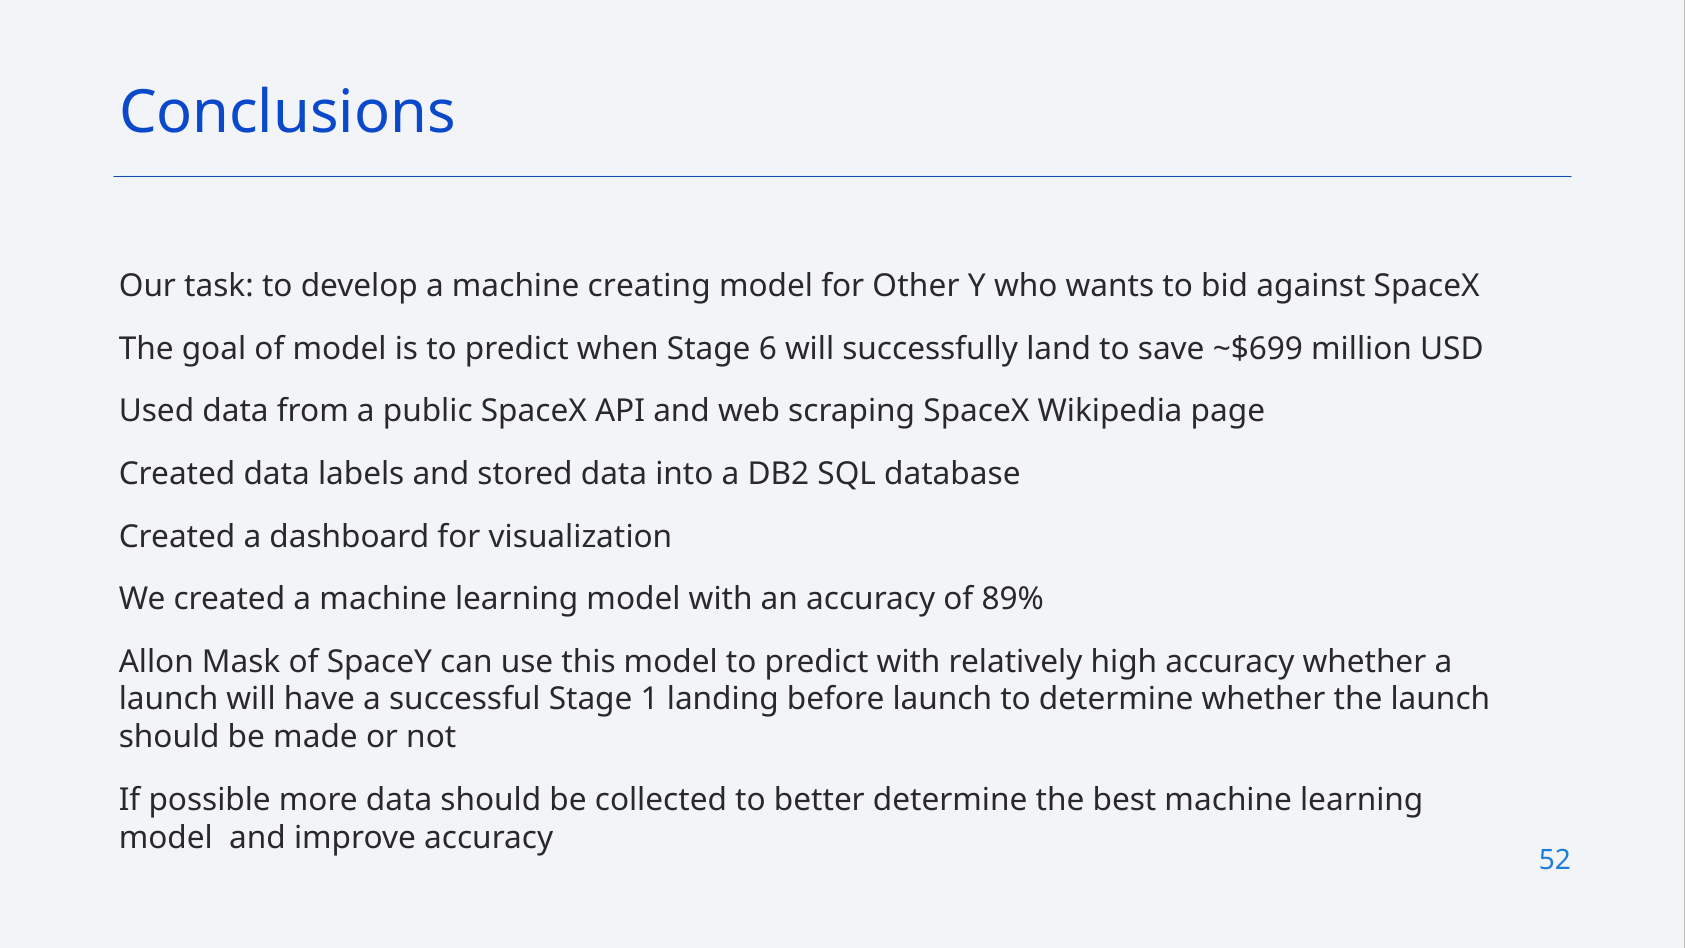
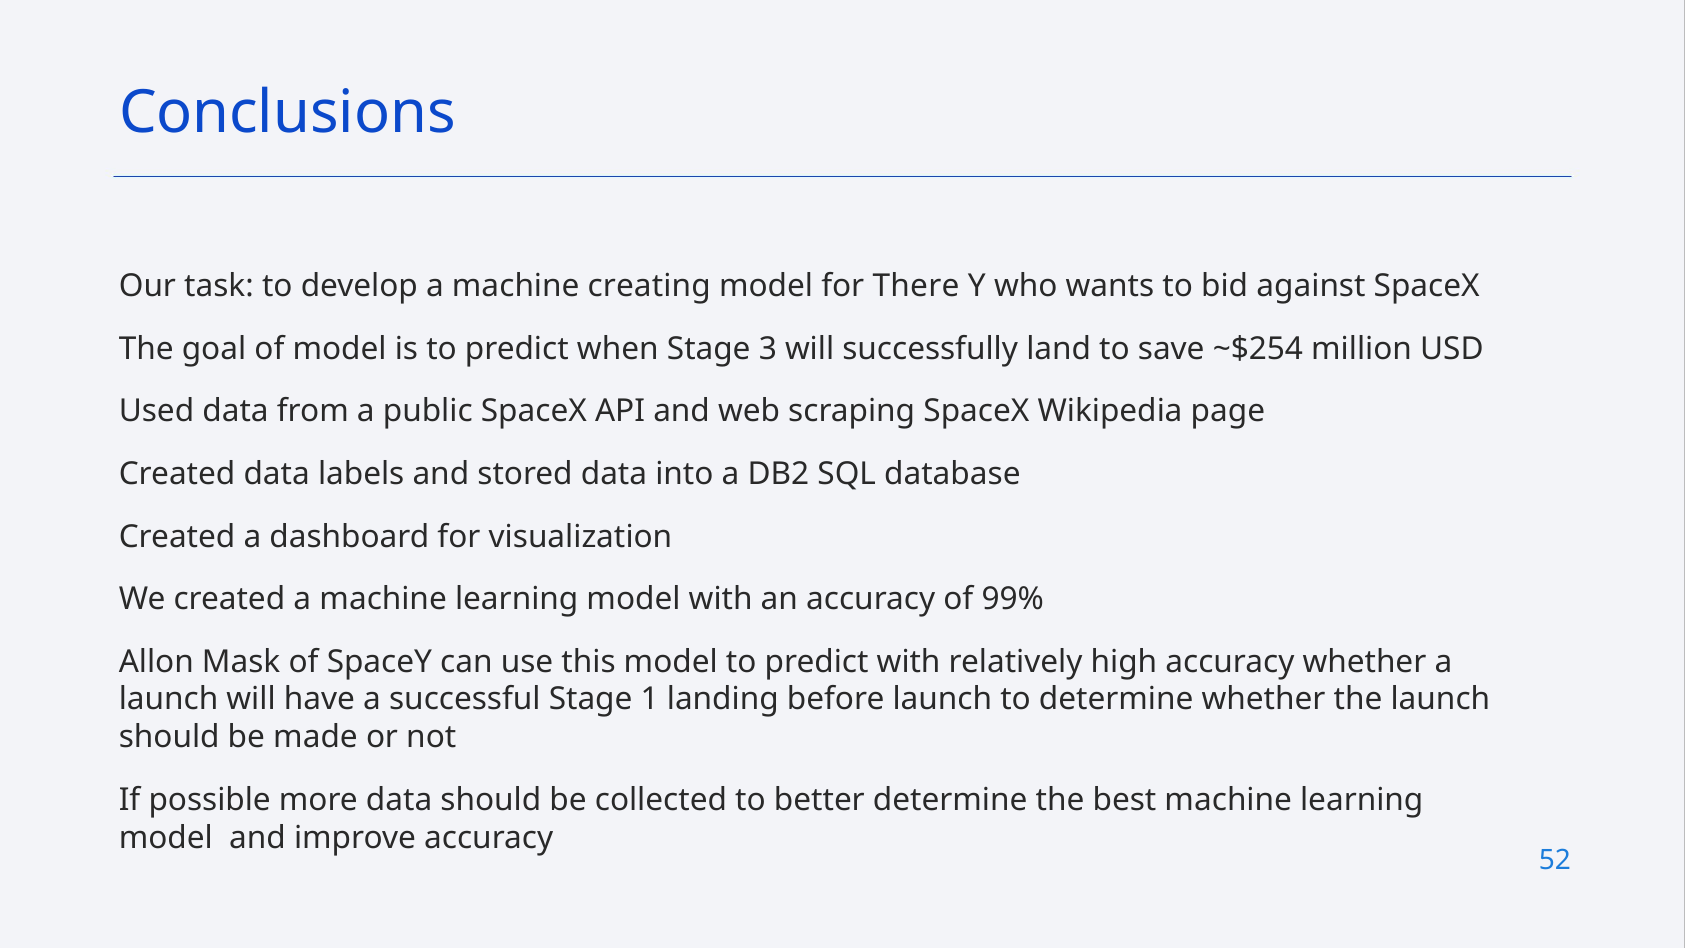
Other: Other -> There (916, 287)
6: 6 -> 3 (768, 349)
~$699: ~$699 -> ~$254 (1258, 349)
89%: 89% -> 99% (1013, 599)
